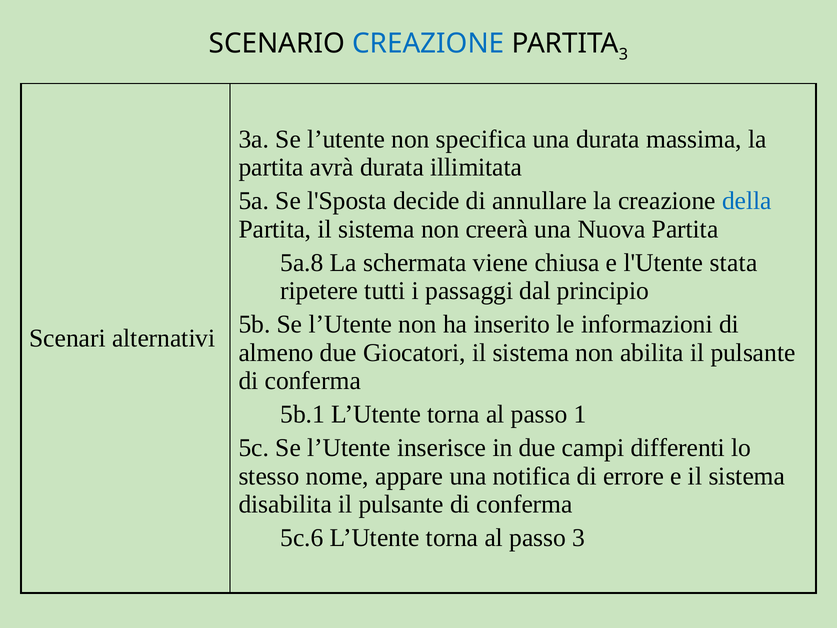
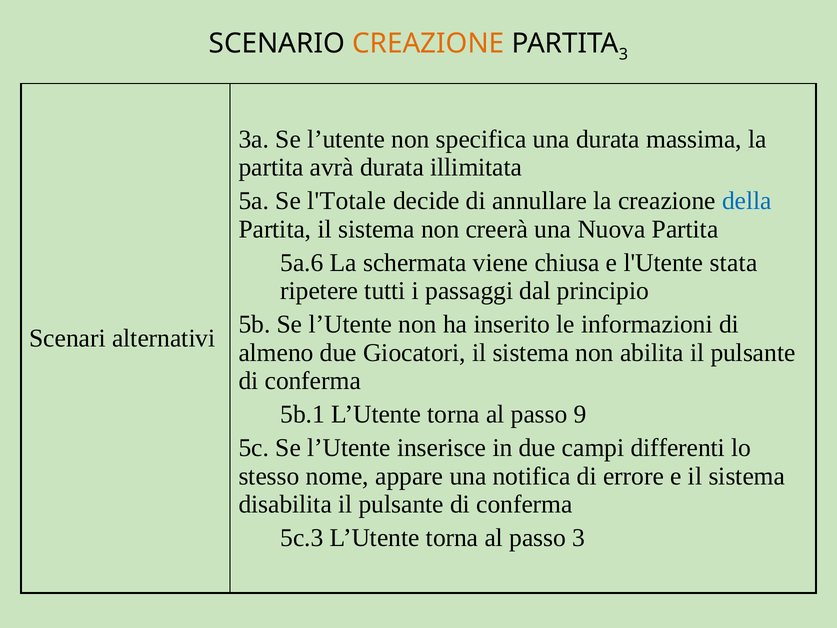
CREAZIONE colour: blue -> orange (428, 44)
l'Sposta: l'Sposta -> l'Totale (347, 201)
5a.8: 5a.8 -> 5a.6 (302, 263)
1: 1 -> 9 (580, 414)
5c.6: 5c.6 -> 5c.3 (302, 538)
